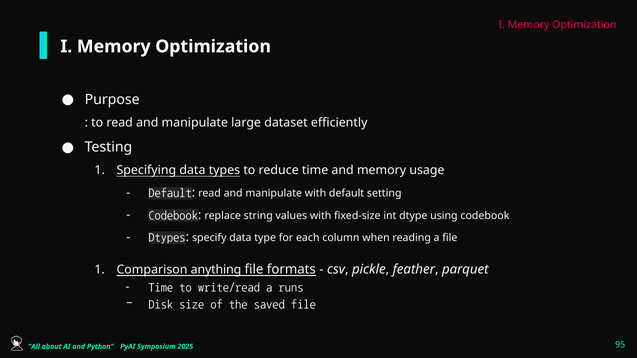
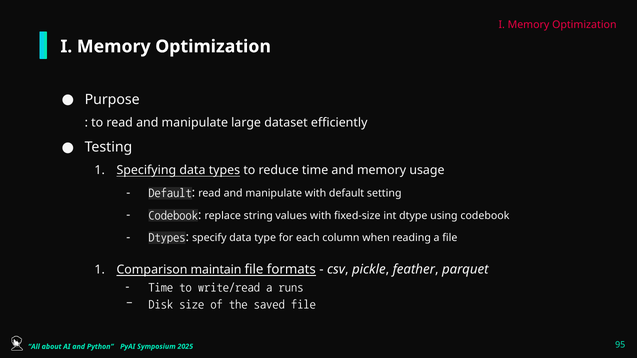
anything: anything -> maintain (216, 270)
